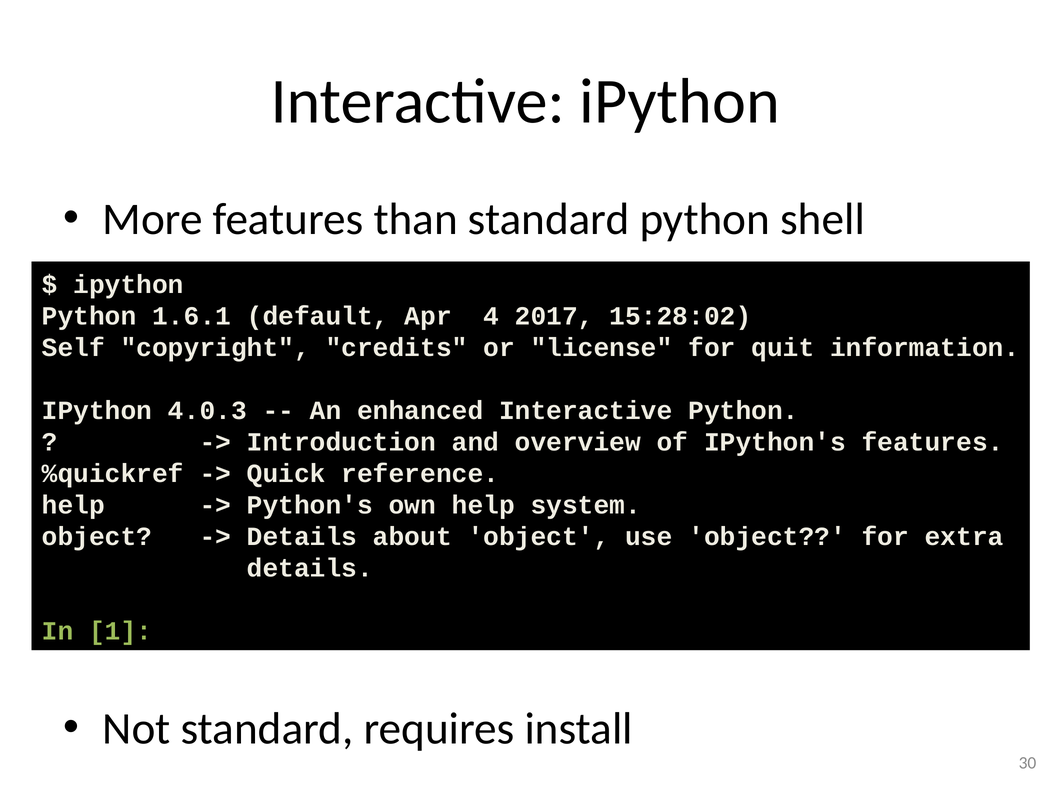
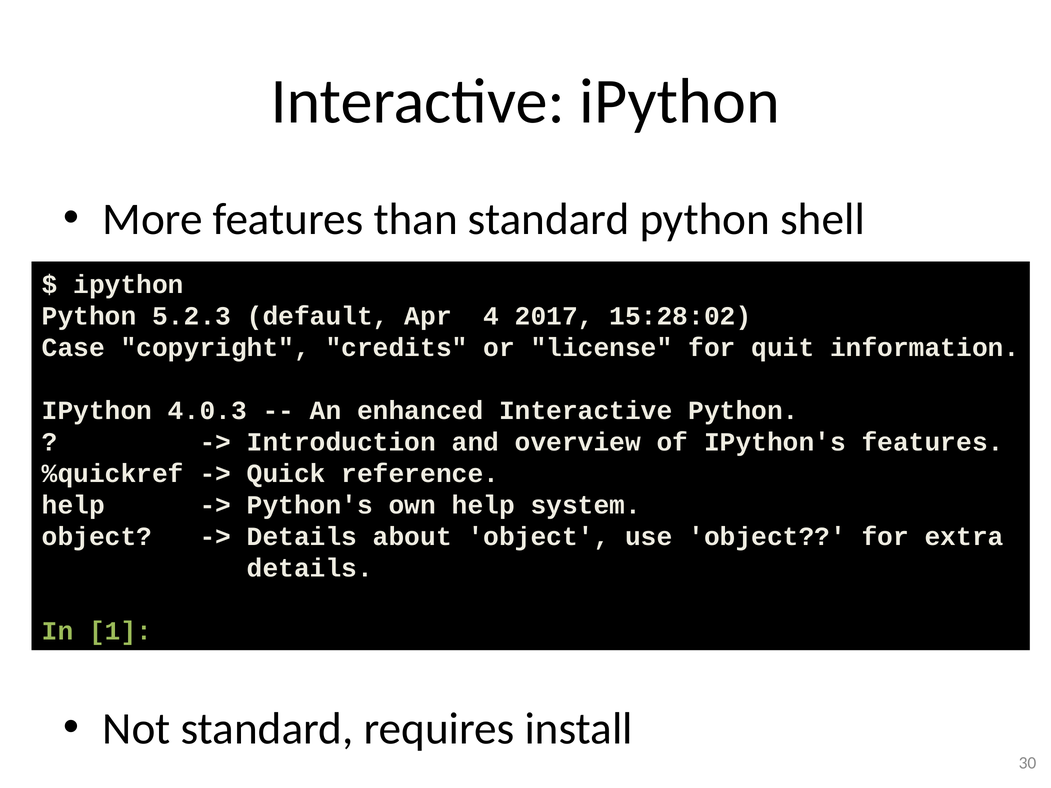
1.6.1: 1.6.1 -> 5.2.3 (192, 316)
Self: Self -> Case (73, 348)
